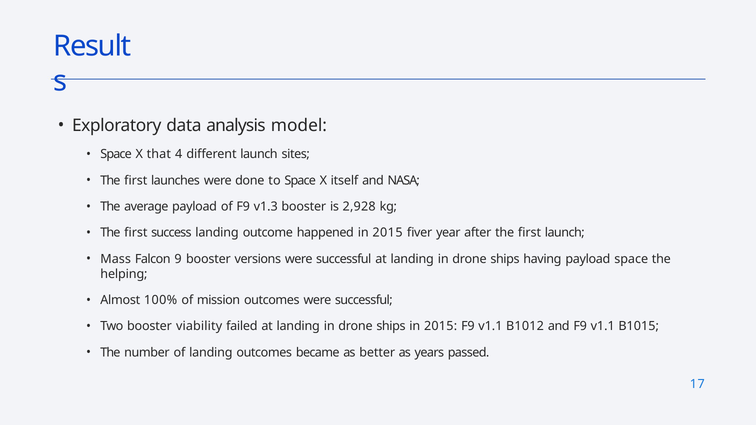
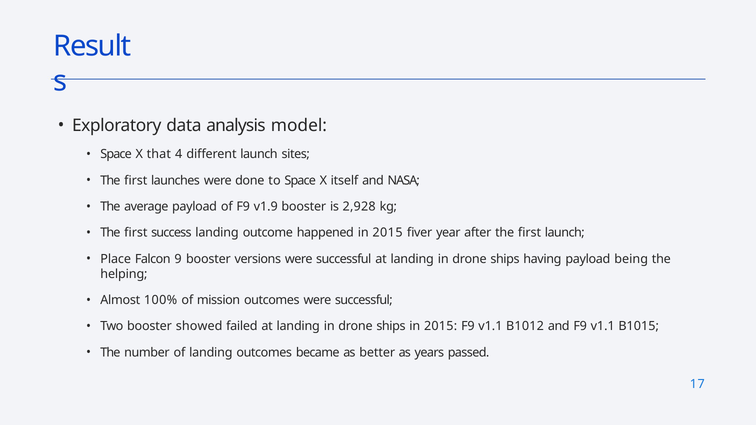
v1.3: v1.3 -> v1.9 (266, 207)
Mass: Mass -> Place (116, 259)
payload space: space -> being (631, 259)
viability: viability -> showed (199, 326)
